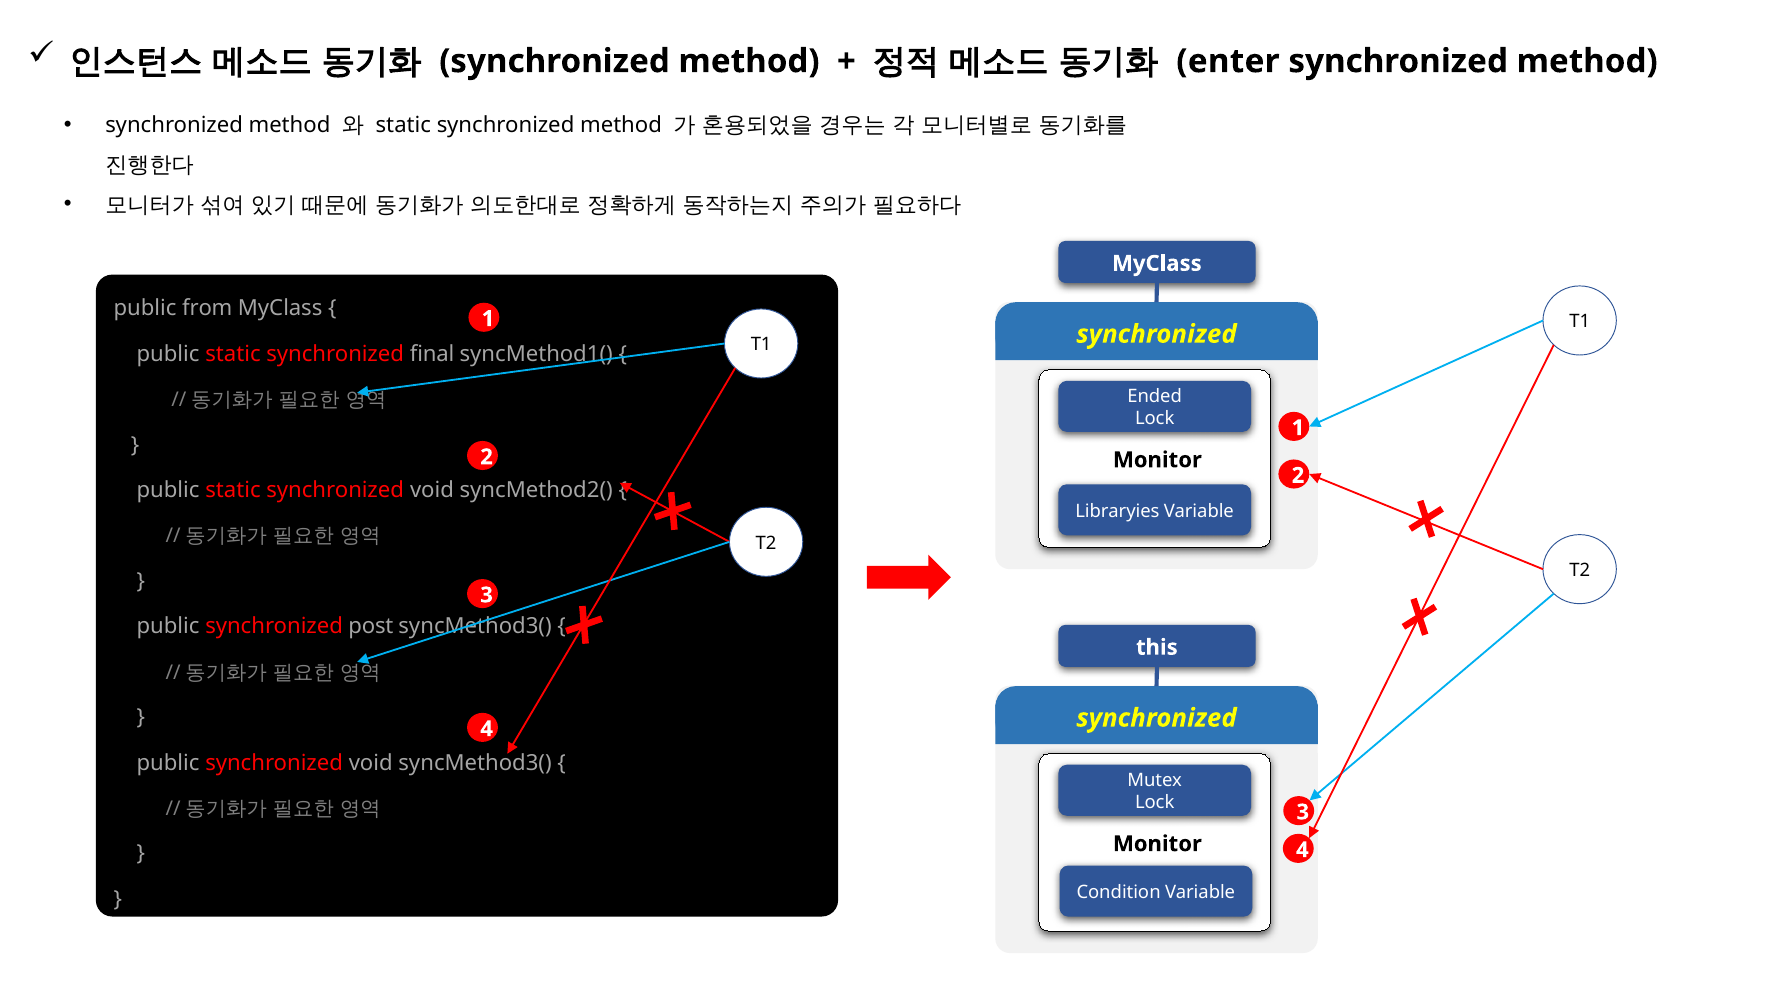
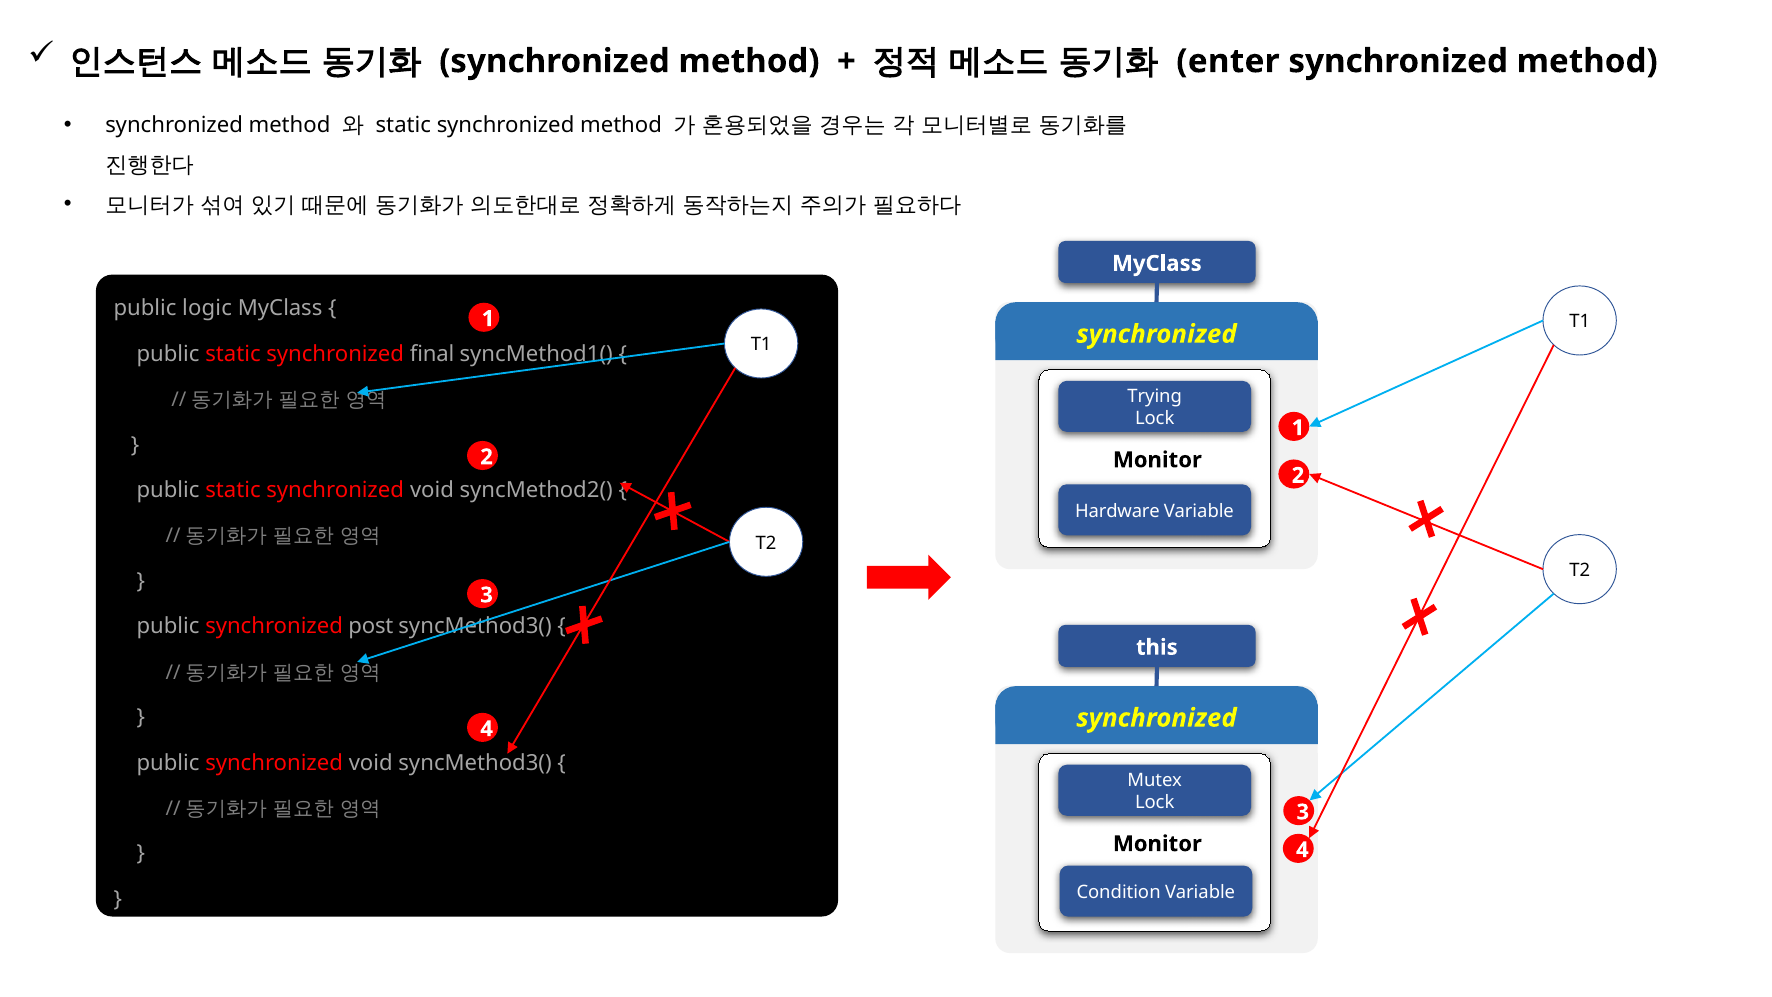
from: from -> logic (207, 308)
Ended: Ended -> Trying (1155, 396)
Libraryies: Libraryies -> Hardware (1117, 511)
